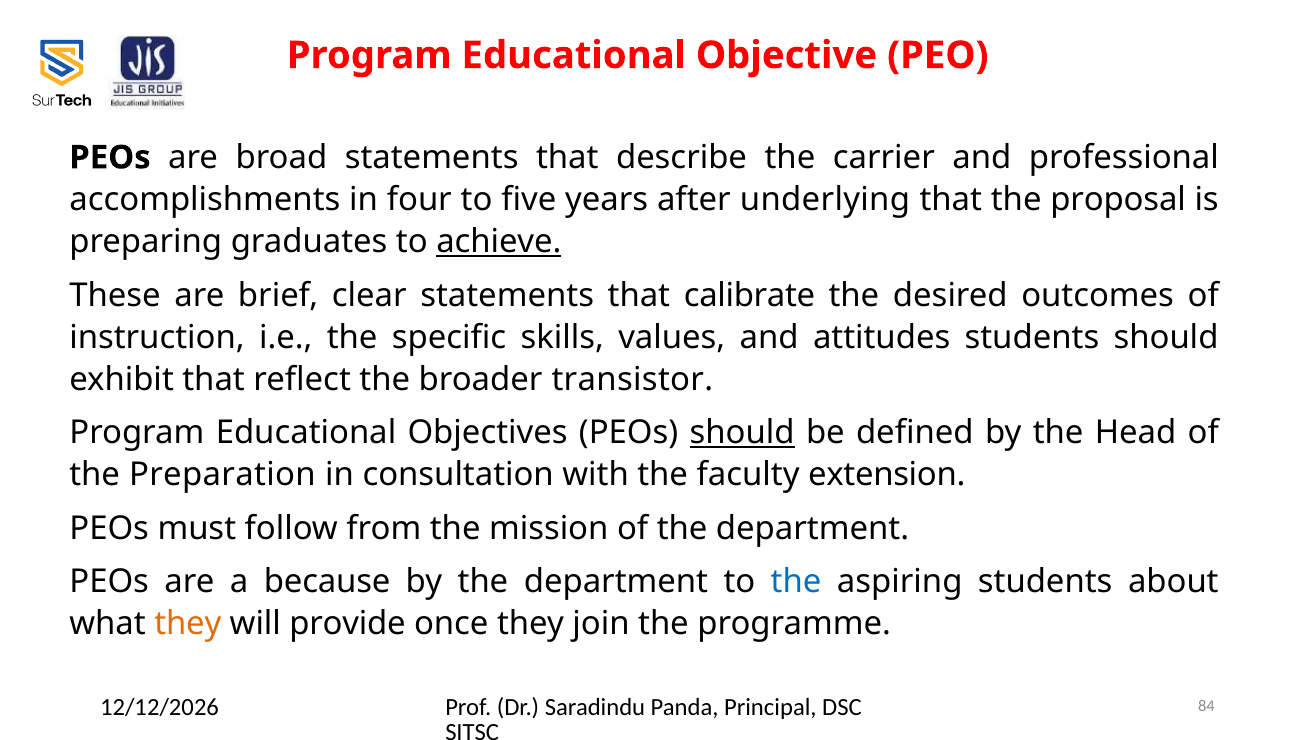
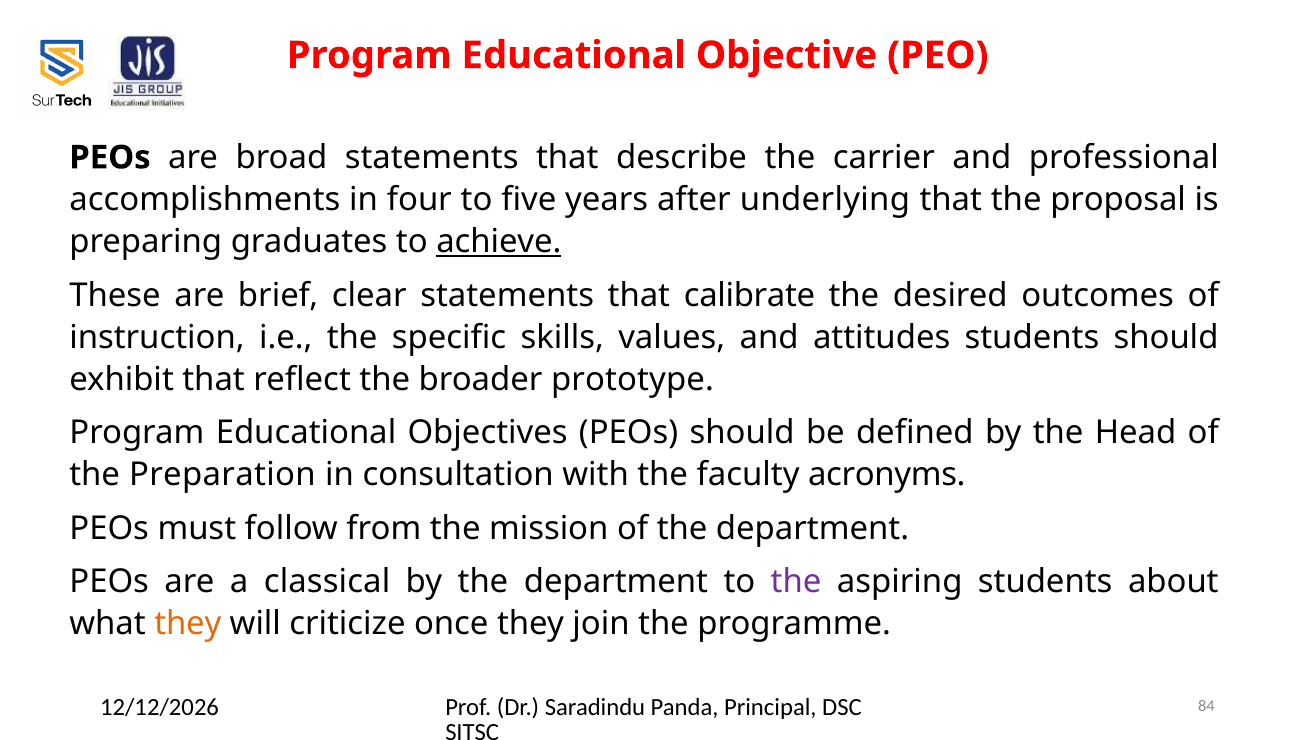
transistor: transistor -> prototype (632, 379)
should underline: present -> none (742, 433)
extension: extension -> acronyms (887, 475)
because: because -> classical (327, 581)
the colour: blue -> purple (796, 581)
provide: provide -> criticize (347, 623)
